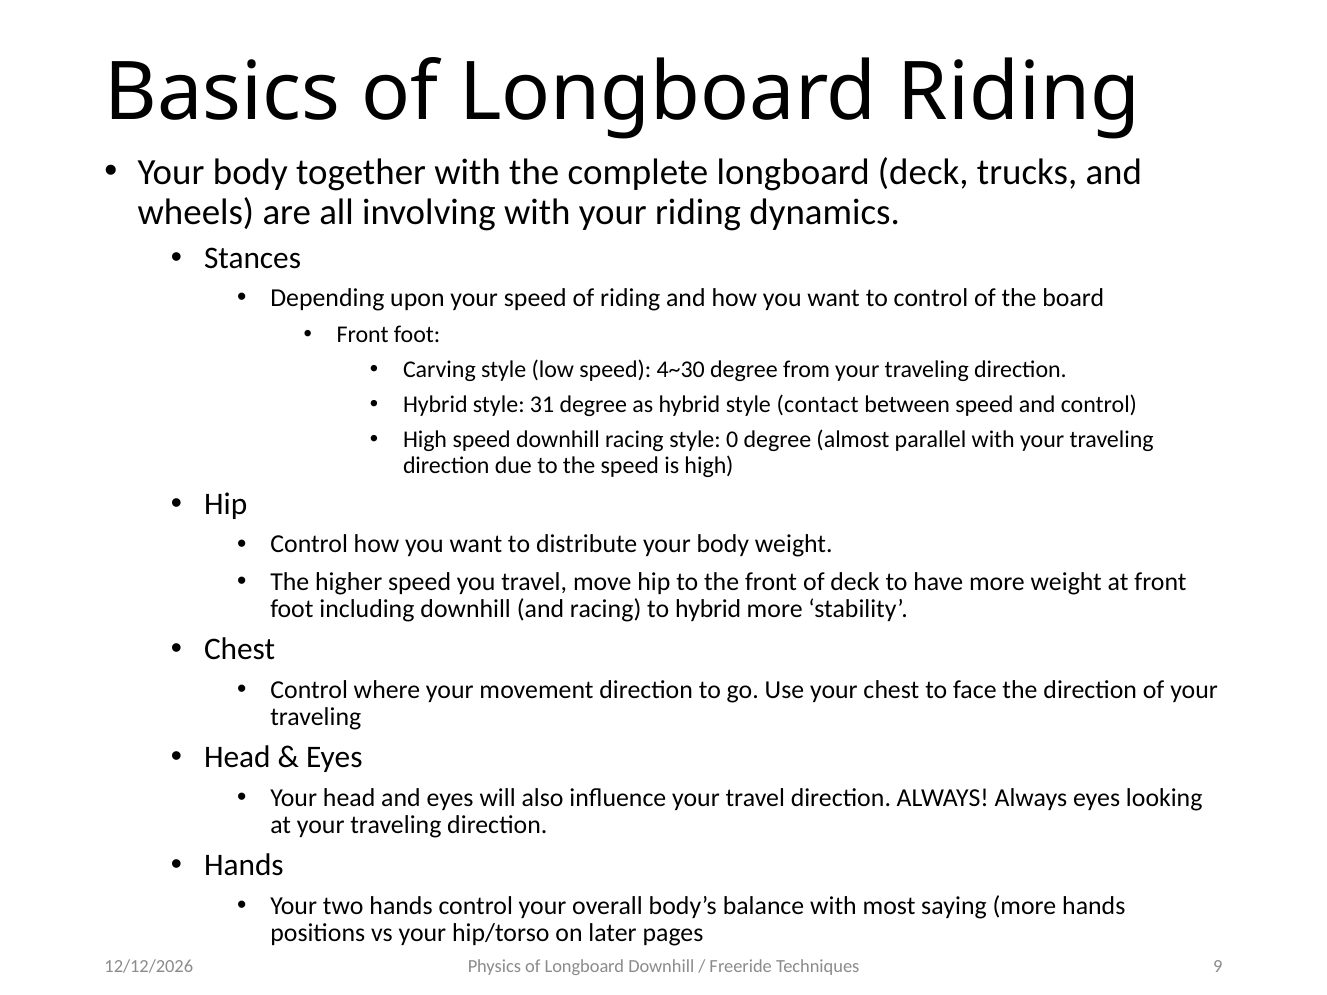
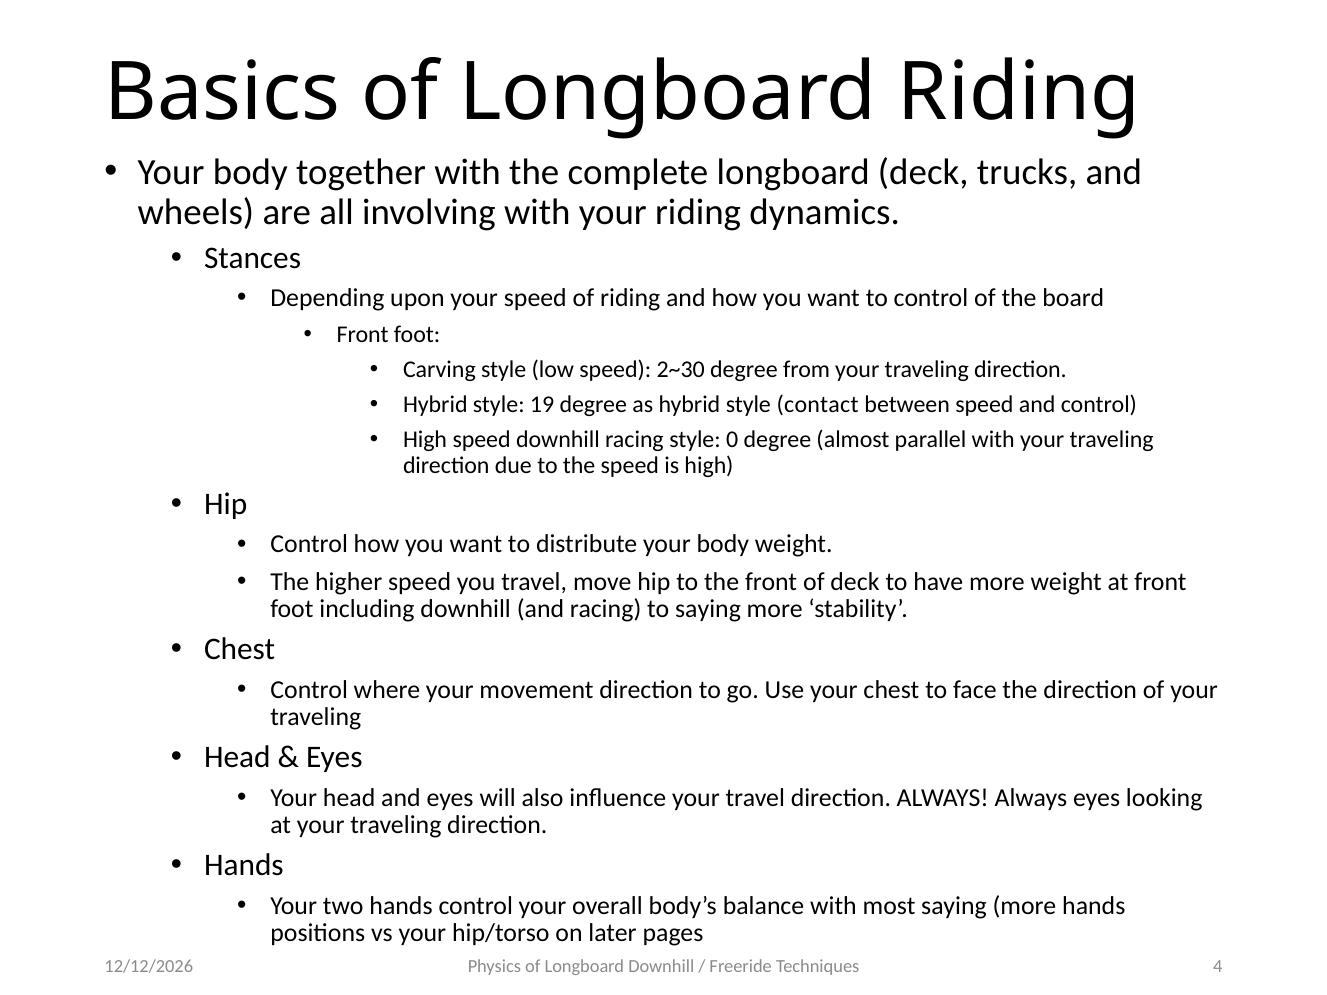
4~30: 4~30 -> 2~30 (681, 369)
31: 31 -> 19 (542, 404)
to hybrid: hybrid -> saying (708, 610)
9: 9 -> 4 (1218, 967)
